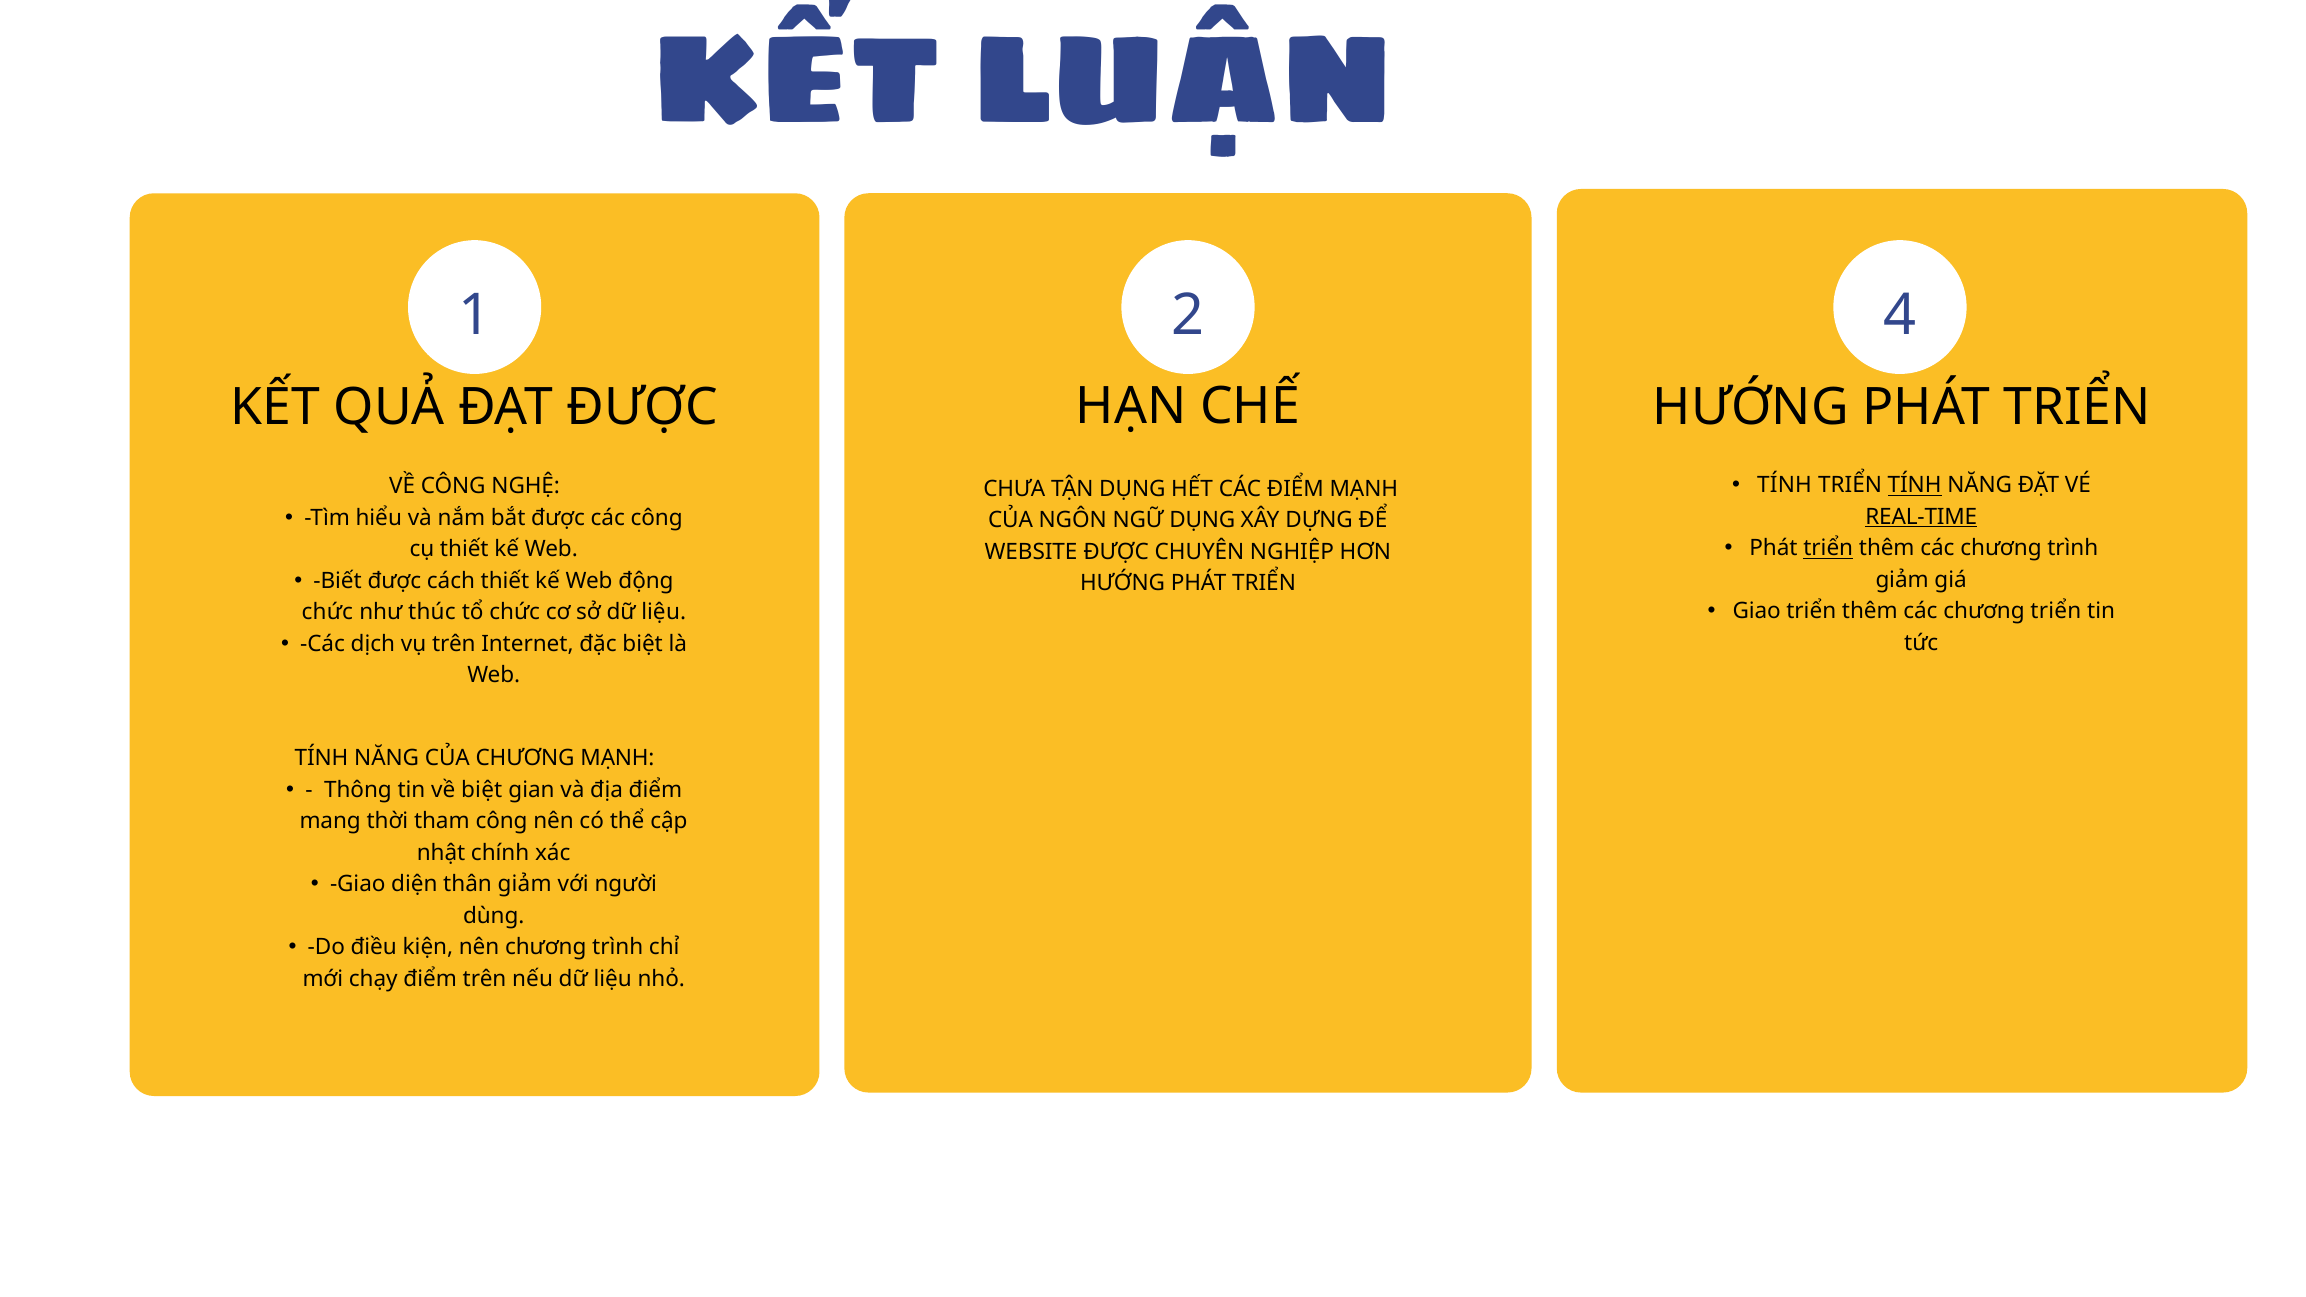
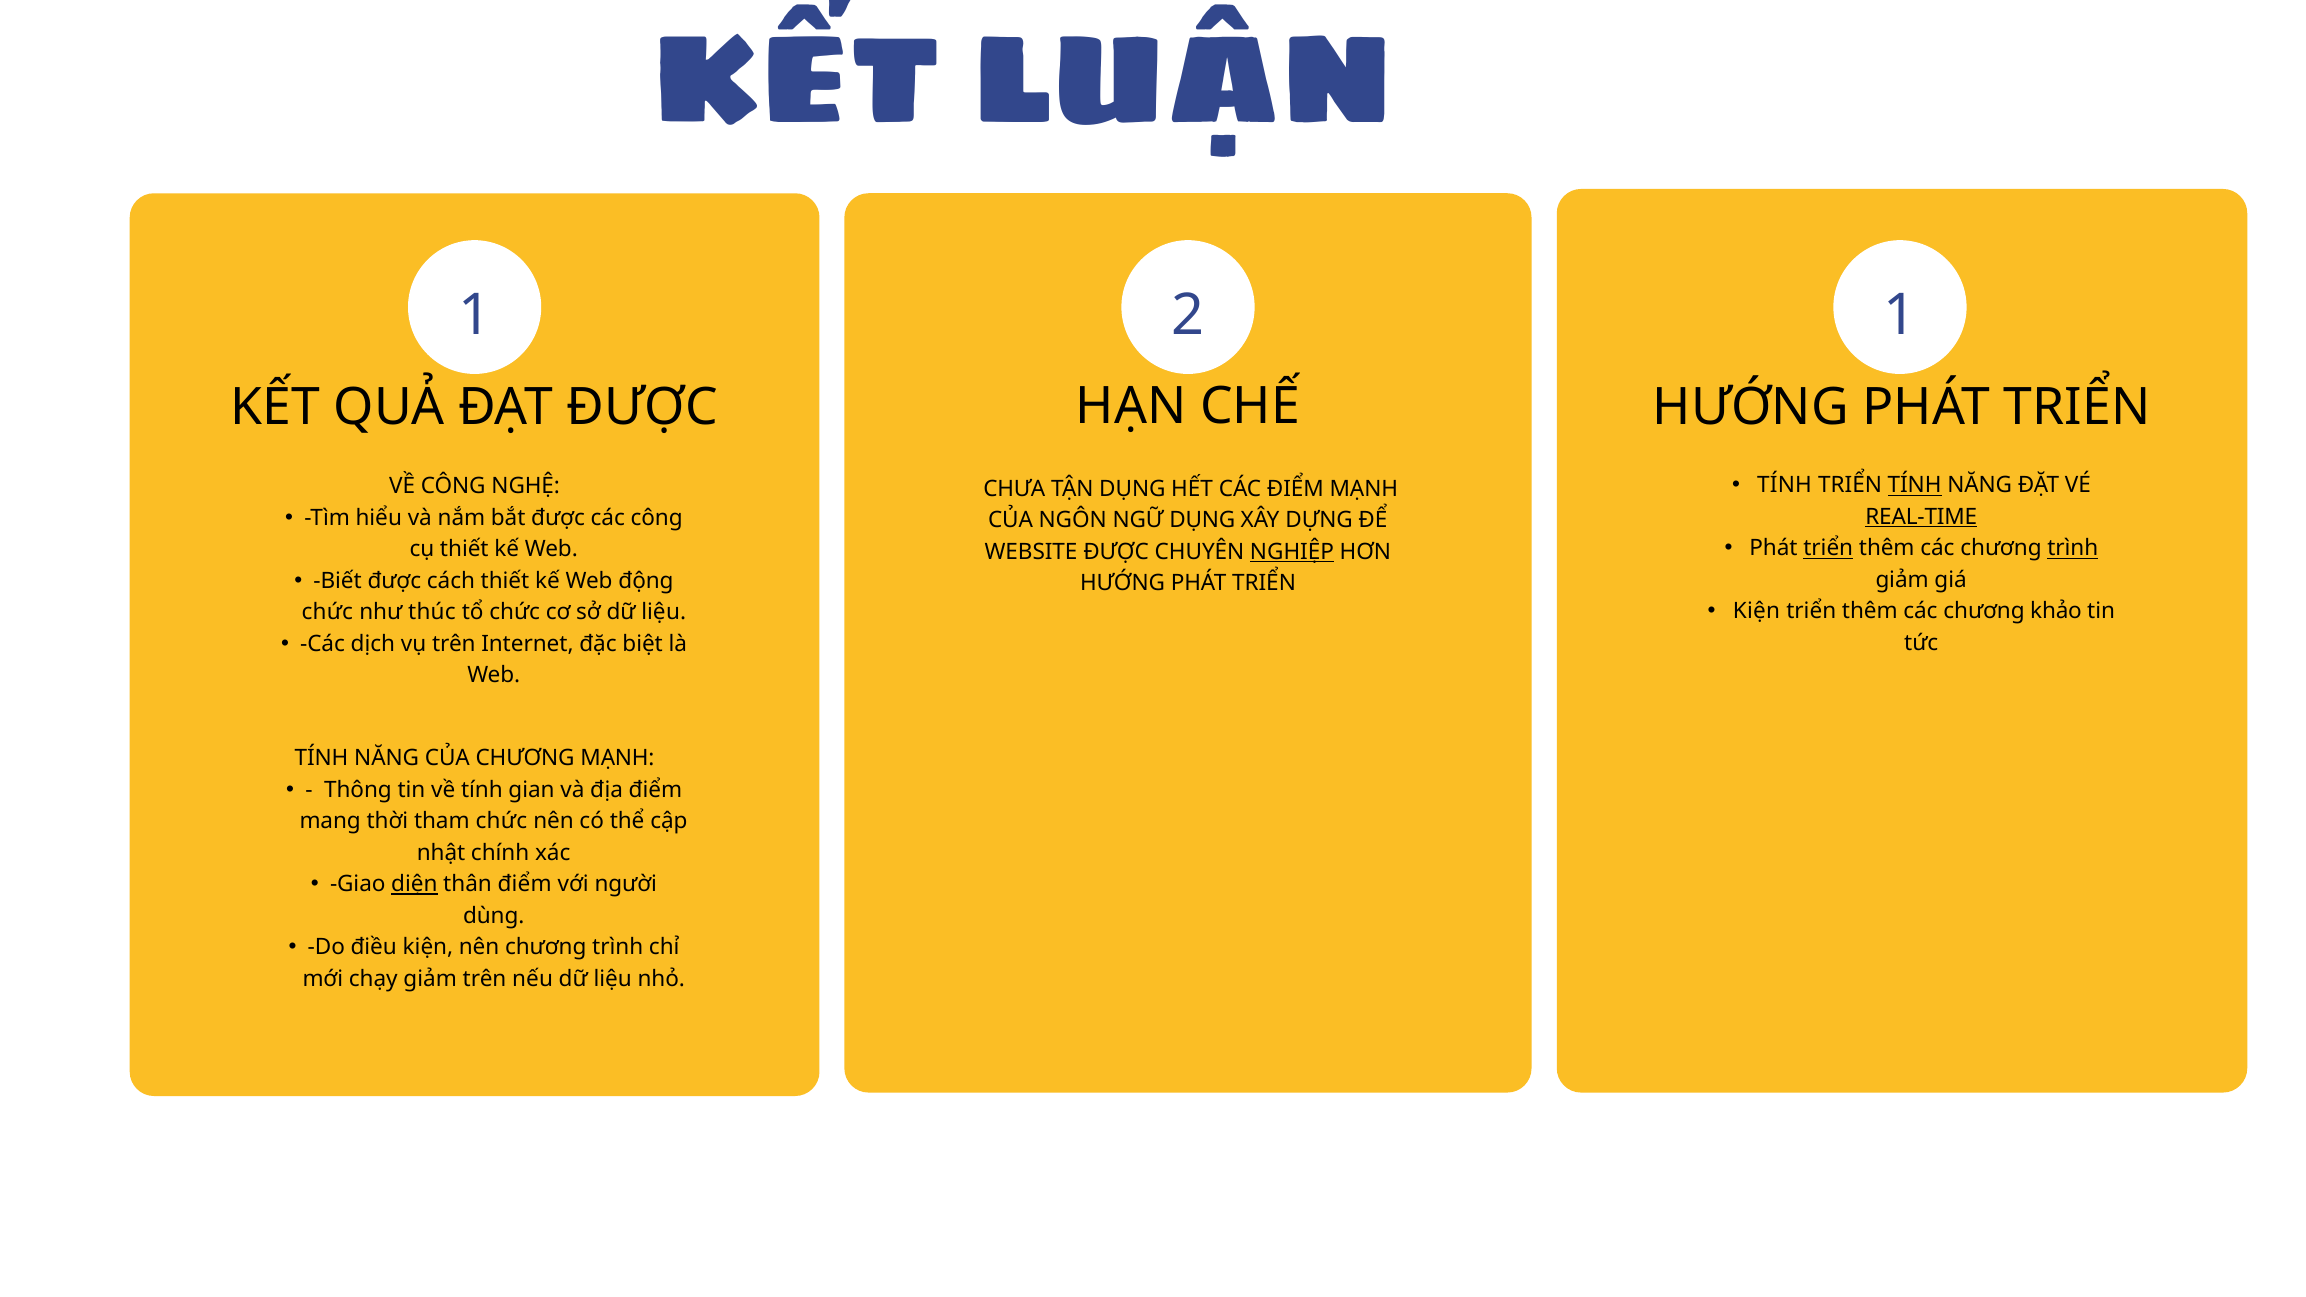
2 4: 4 -> 1 (1900, 316)
trình underline: none -> present (2073, 549)
NGHIỆP underline: none -> present (1292, 552)
Giao: Giao -> Kiện (1756, 612)
chương triển: triển -> khảo (2056, 612)
về biệt: biệt -> tính (482, 790)
tham công: công -> chức (501, 821)
diện underline: none -> present (414, 884)
thân giảm: giảm -> điểm (525, 884)
chạy điểm: điểm -> giảm (430, 979)
